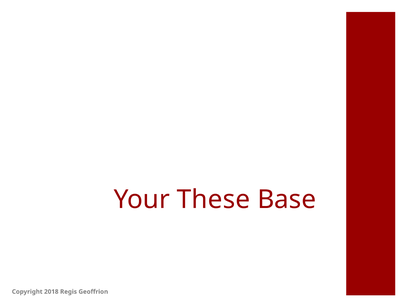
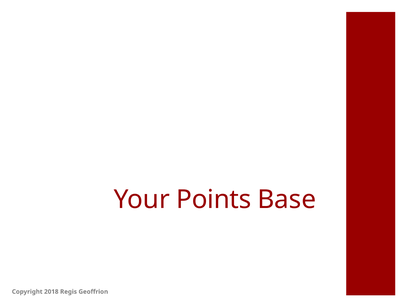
These: These -> Points (214, 200)
